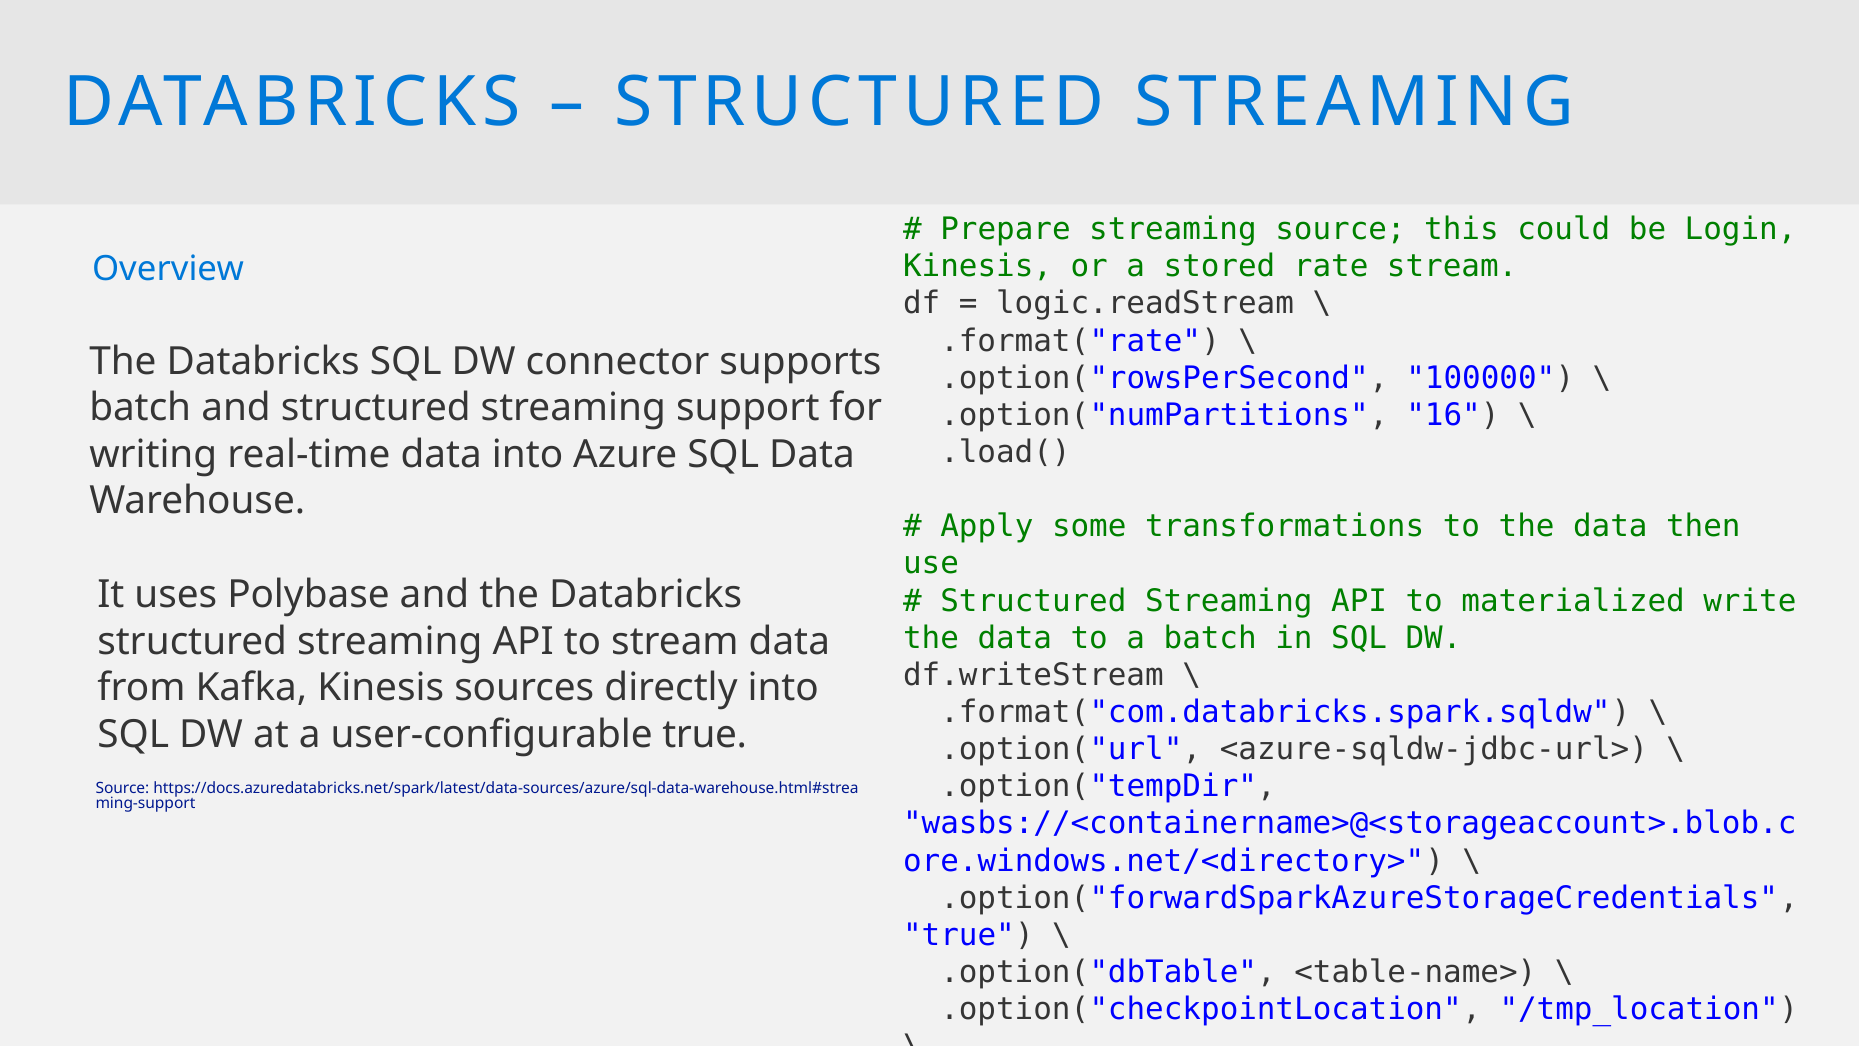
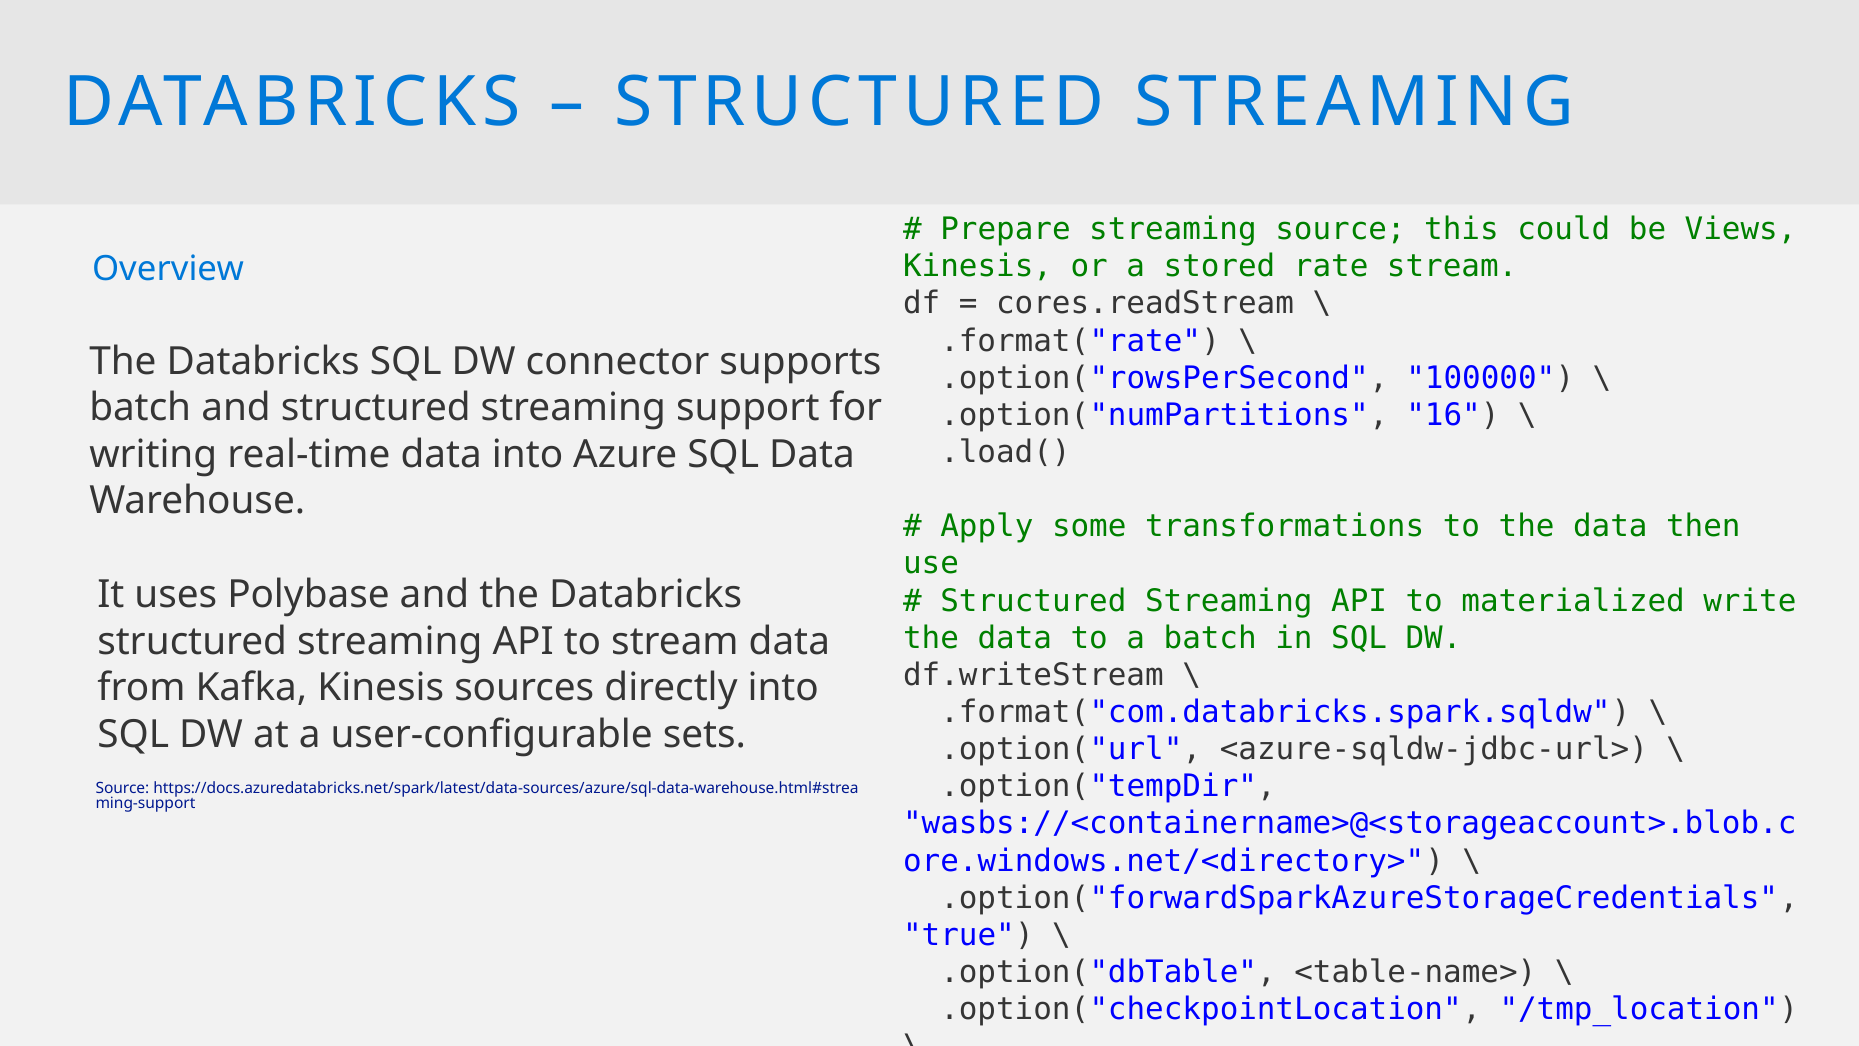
Login: Login -> Views (1741, 229)
logic.readStream: logic.readStream -> cores.readStream (1145, 304)
user-configurable true: true -> sets (704, 734)
